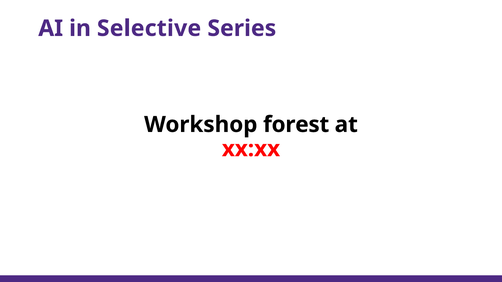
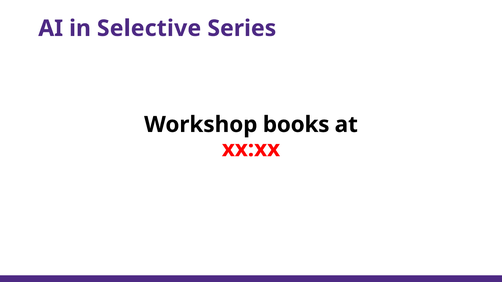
forest: forest -> books (296, 125)
